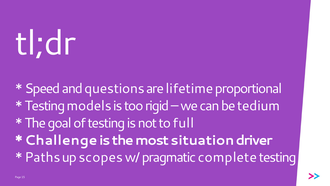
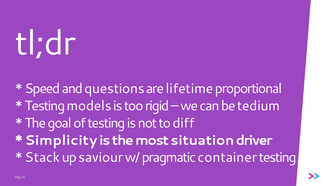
full: full -> diff (184, 123)
Challenge: Challenge -> Simplicity (61, 140)
Paths: Paths -> Stack (42, 157)
scopes: scopes -> saviour (101, 157)
complete: complete -> container (227, 157)
